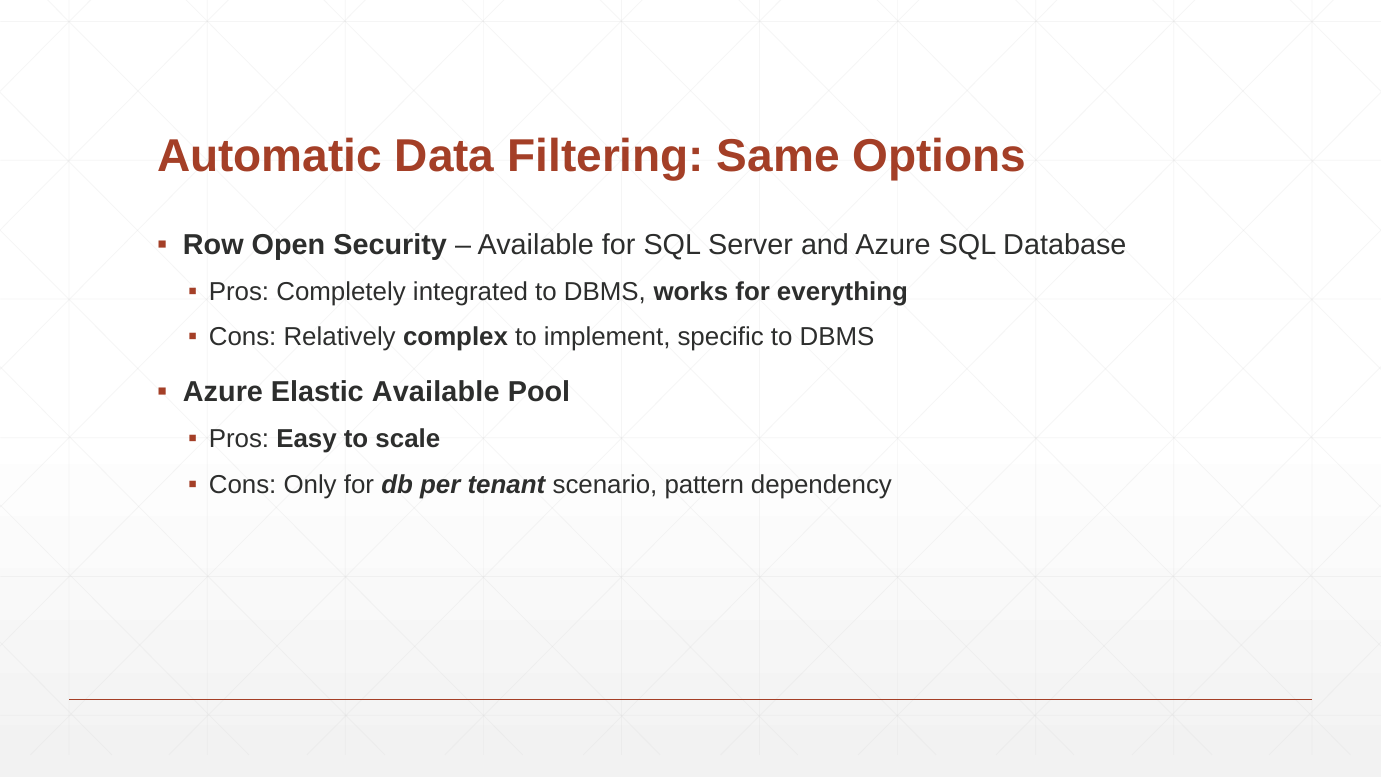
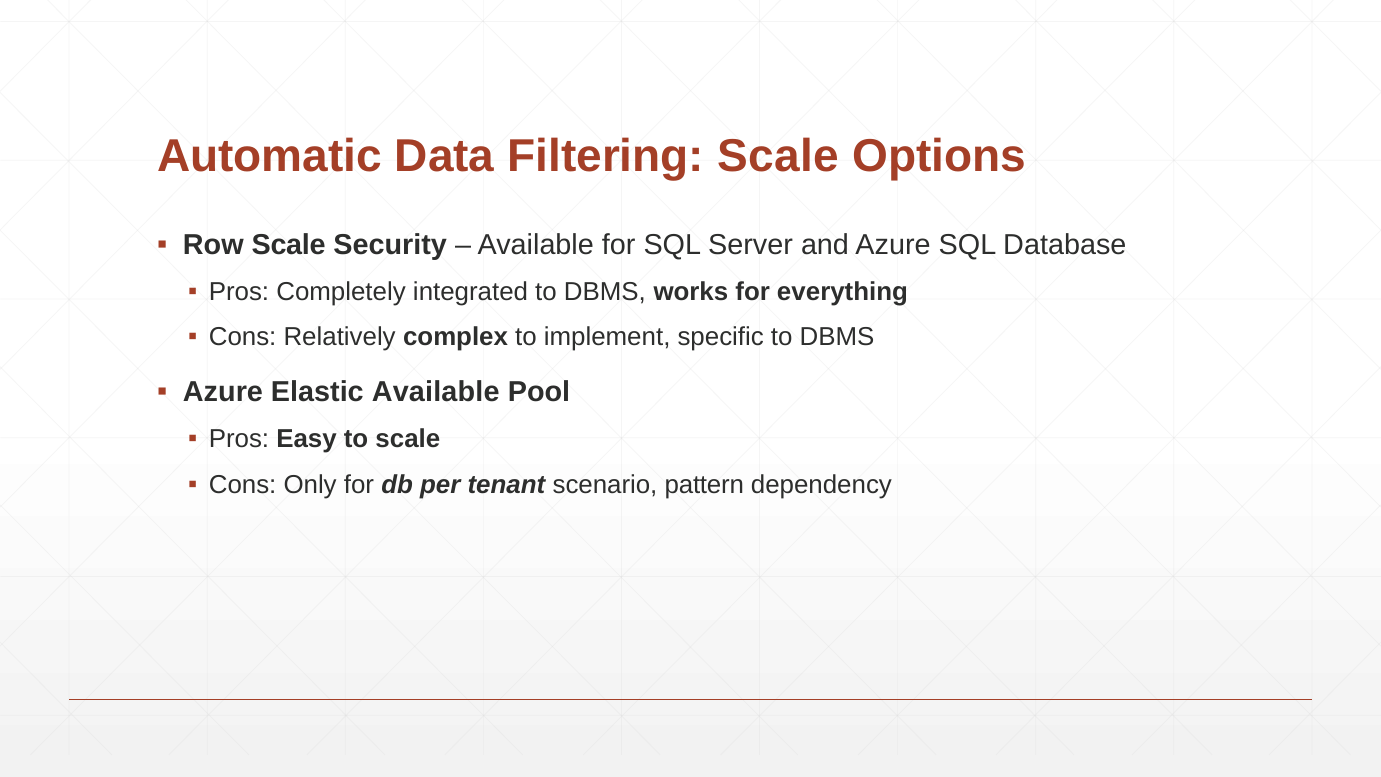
Filtering Same: Same -> Scale (778, 156)
Row Open: Open -> Scale (289, 245)
